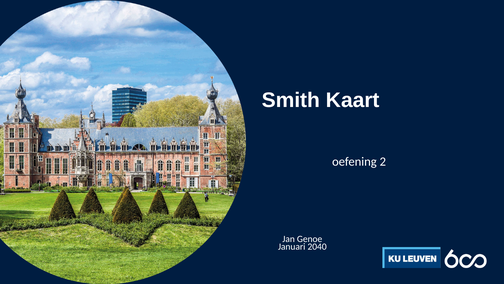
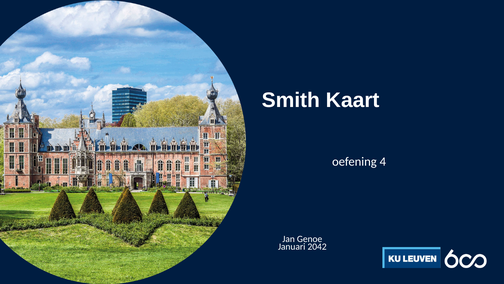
2: 2 -> 4 (383, 161)
2040: 2040 -> 2042 (317, 246)
